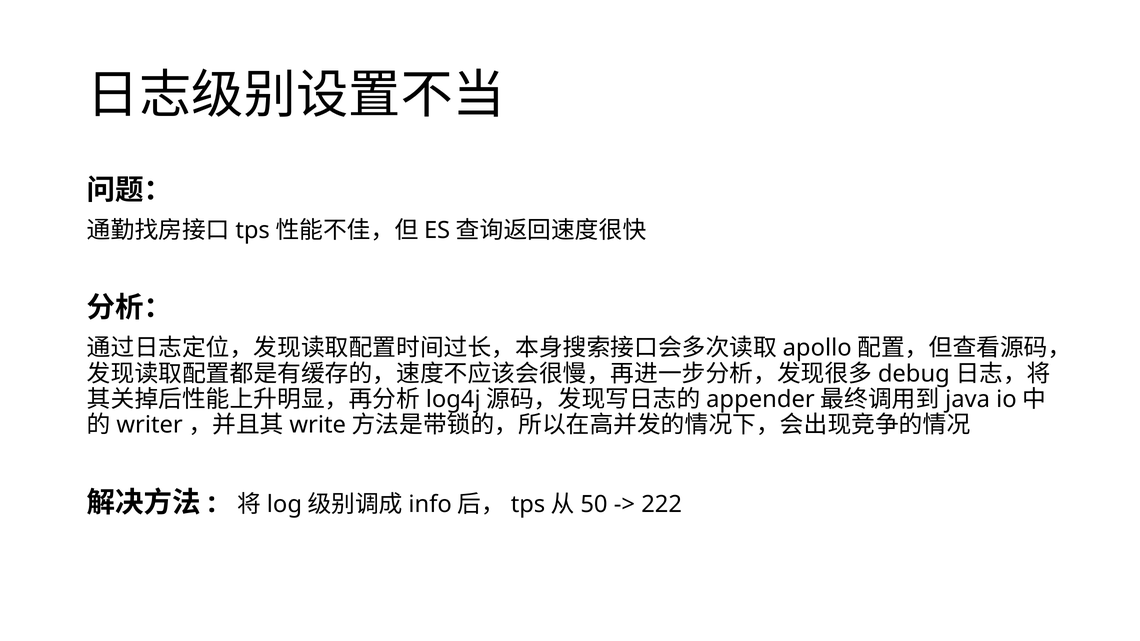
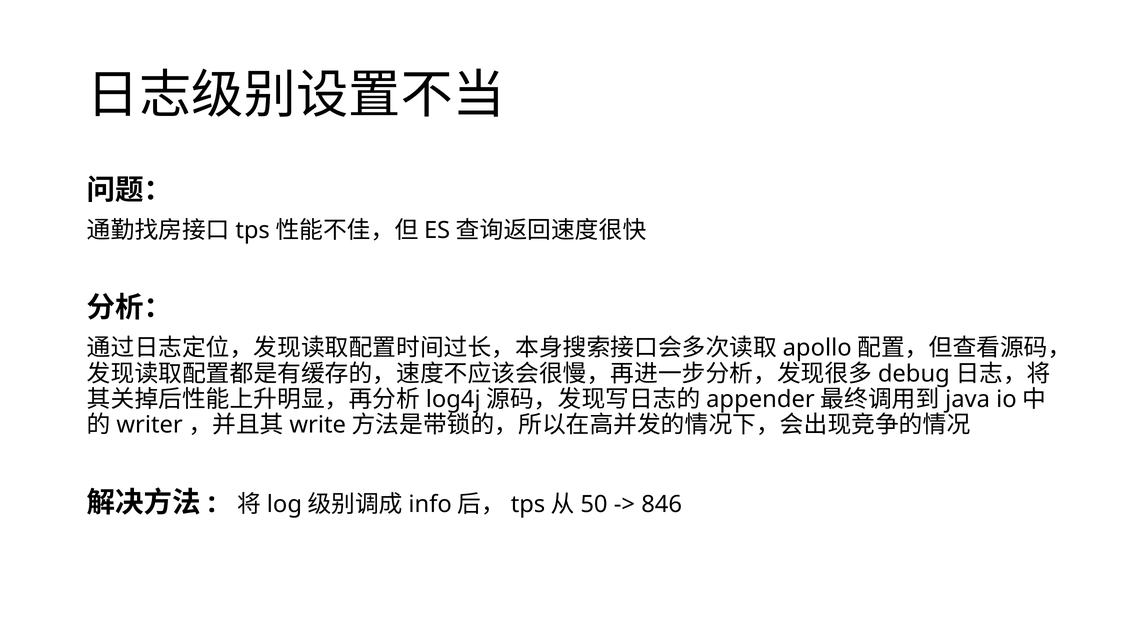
222: 222 -> 846 (662, 504)
